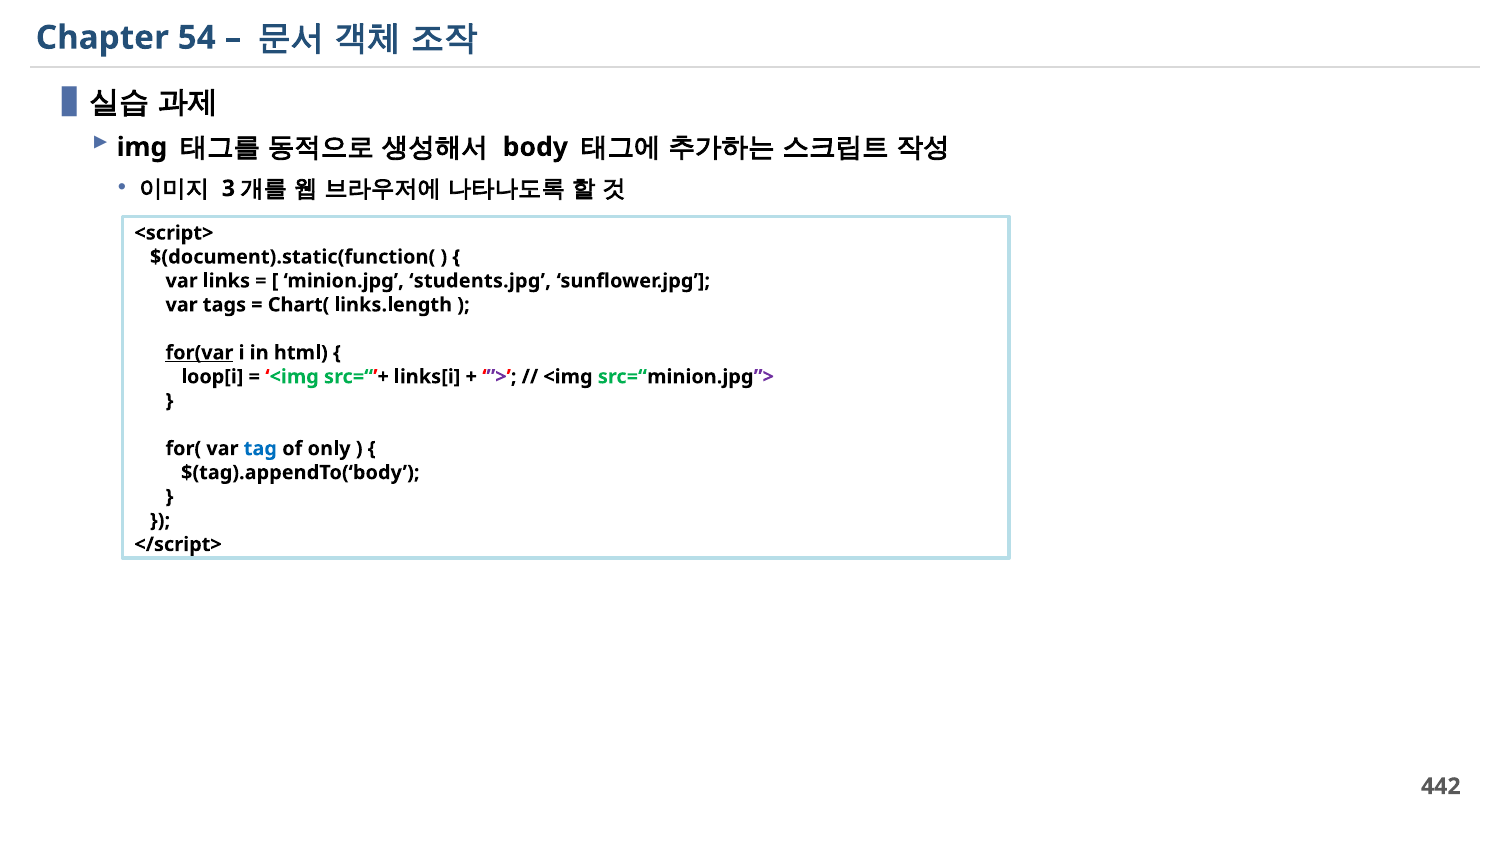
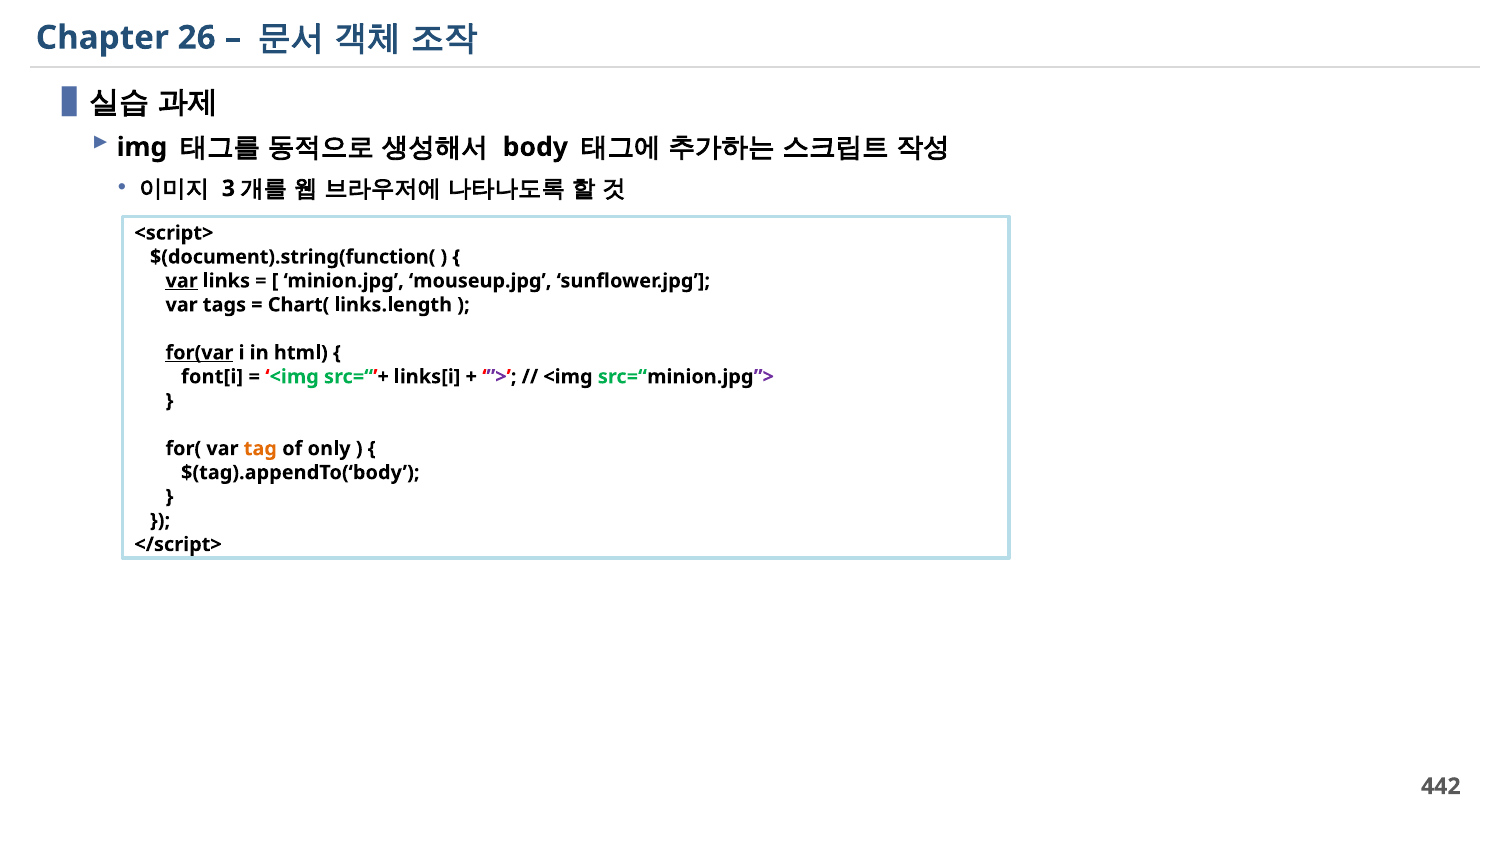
54: 54 -> 26 (197, 38)
$(document).static(function(: $(document).static(function( -> $(document).string(function( (293, 257)
var underline: none -> present (182, 281)
students.jpg: students.jpg -> mouseup.jpg (480, 281)
loop[i: loop[i -> font[i (212, 377)
tag colour: blue -> orange (260, 448)
